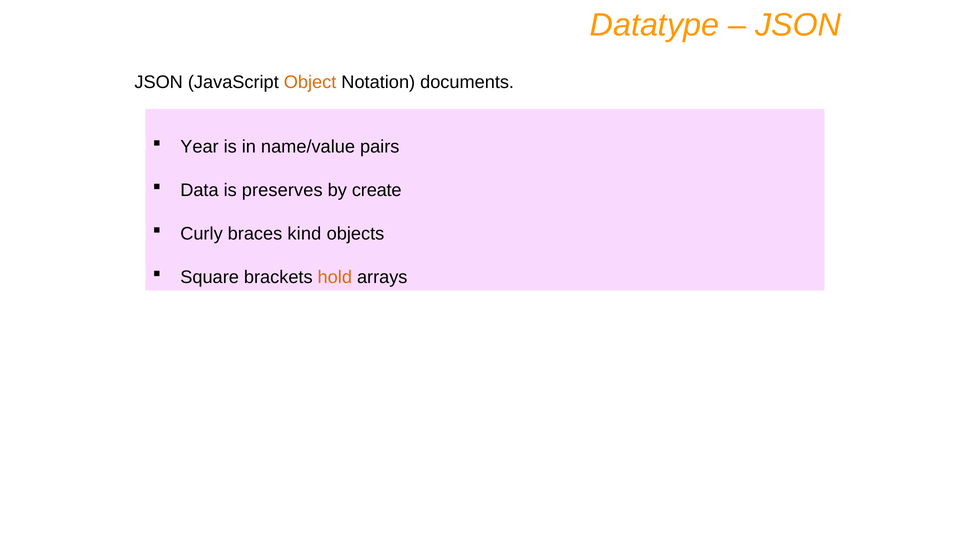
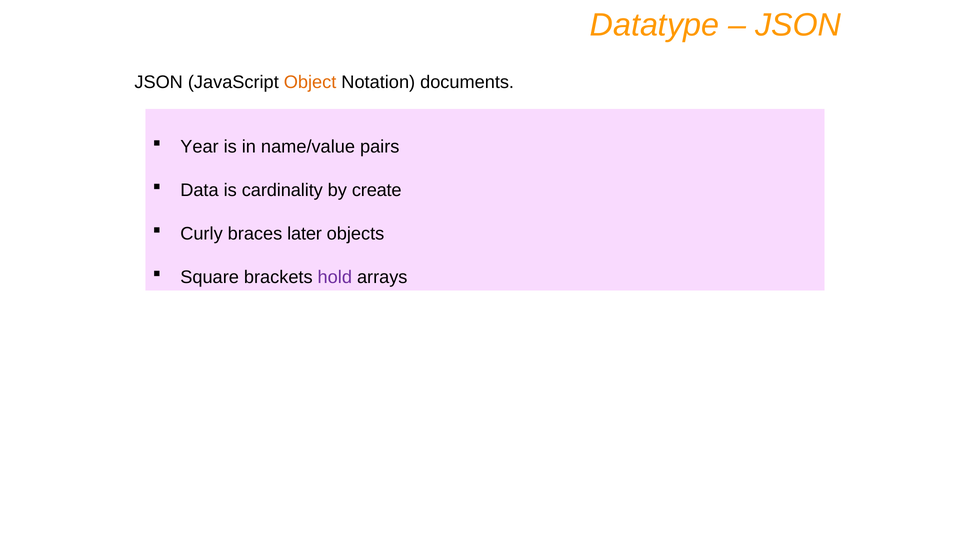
preserves: preserves -> cardinality (282, 190)
kind: kind -> later (305, 234)
hold colour: orange -> purple (335, 278)
